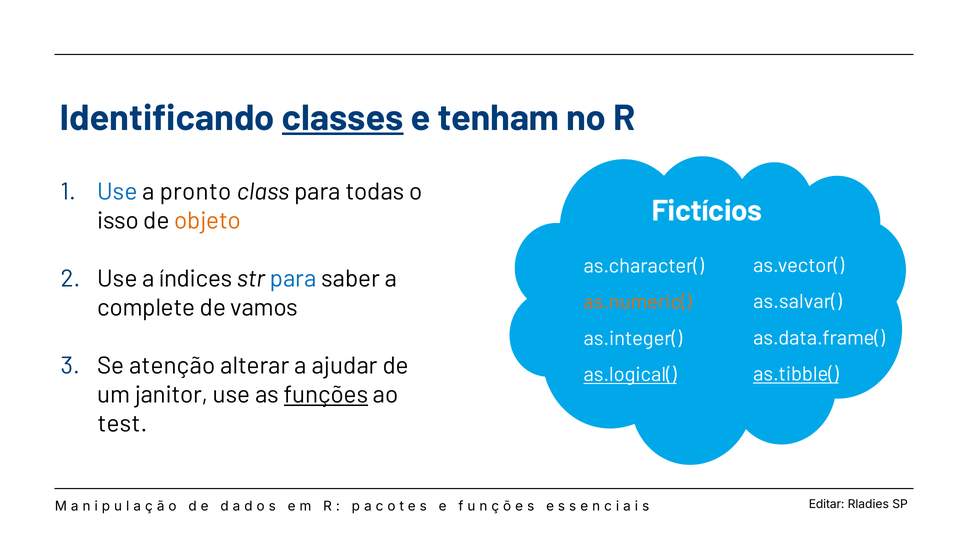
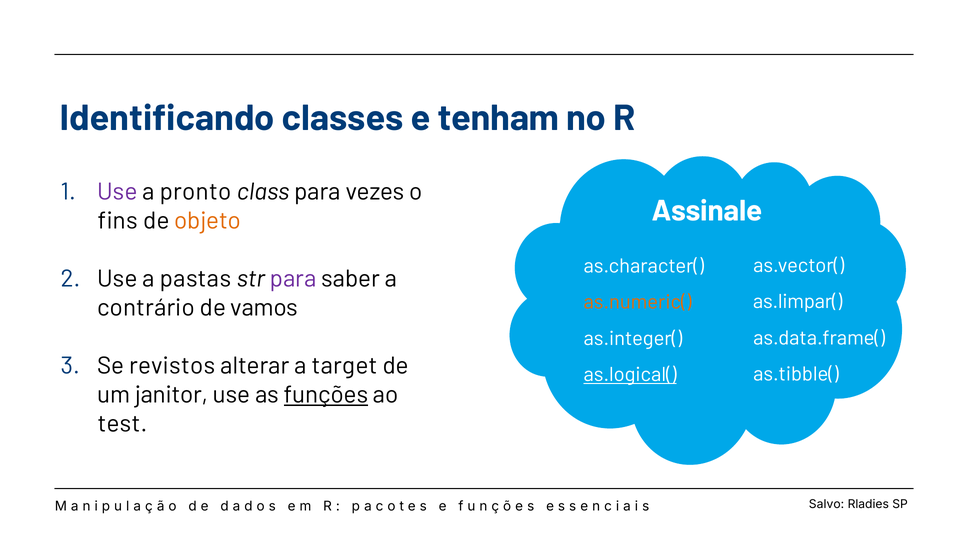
classes underline: present -> none (343, 118)
Use colour: blue -> purple (117, 192)
todas: todas -> vezes (375, 192)
Fictícios: Fictícios -> Assinale (707, 211)
isso: isso -> fins (118, 221)
índices: índices -> pastas (196, 279)
para colour: blue -> purple (293, 279)
as.salvar(: as.salvar( -> as.limpar( (798, 302)
complete: complete -> contrário (146, 308)
atenção: atenção -> revistos (172, 366)
ajudar: ajudar -> target (345, 366)
as.tibble( underline: present -> none (796, 375)
Editar: Editar -> Salvo (827, 505)
